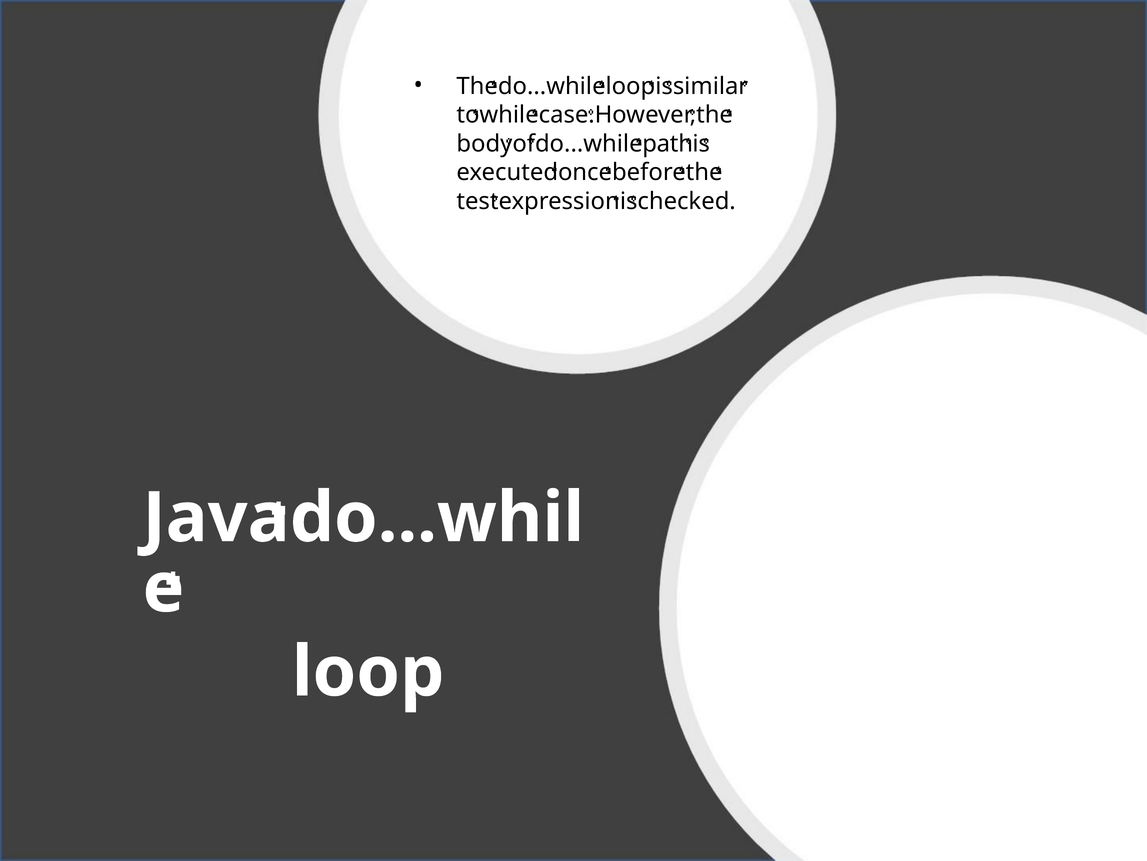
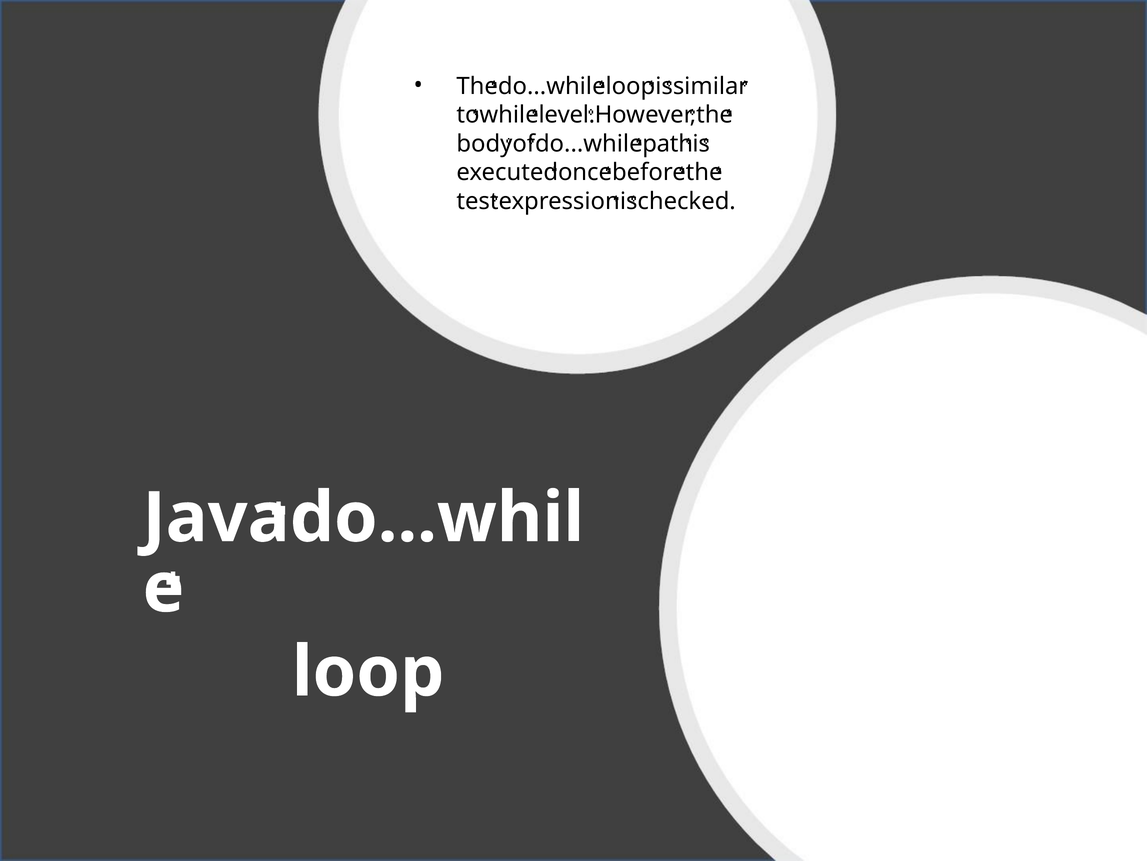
case: case -> level (567, 115)
